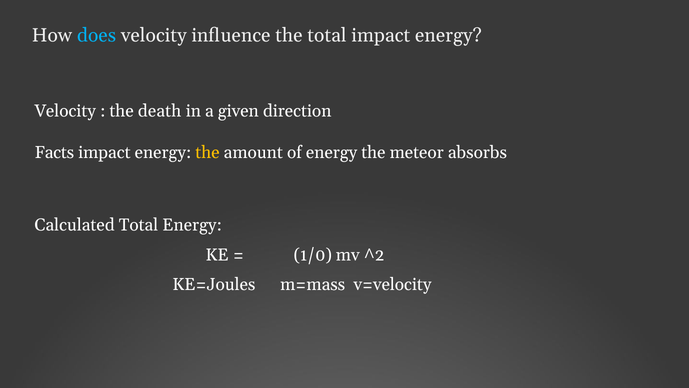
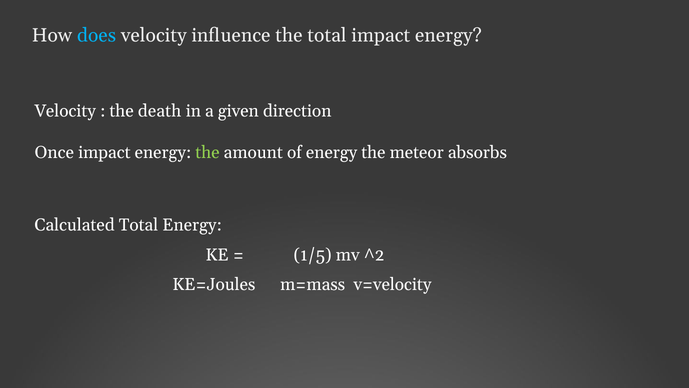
Facts: Facts -> Once (54, 152)
the colour: yellow -> light green (207, 152)
1/0: 1/0 -> 1/5 (313, 255)
